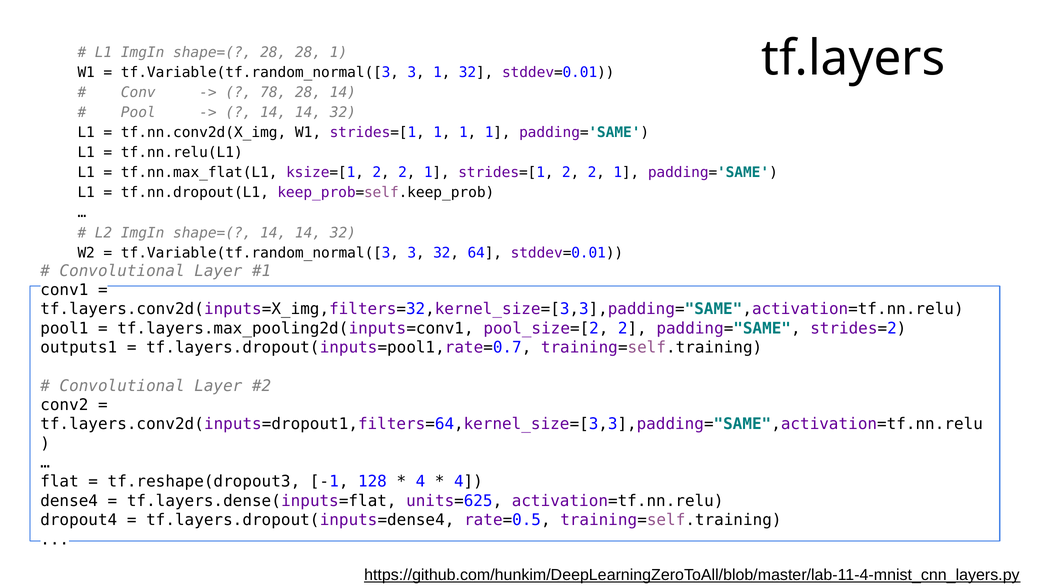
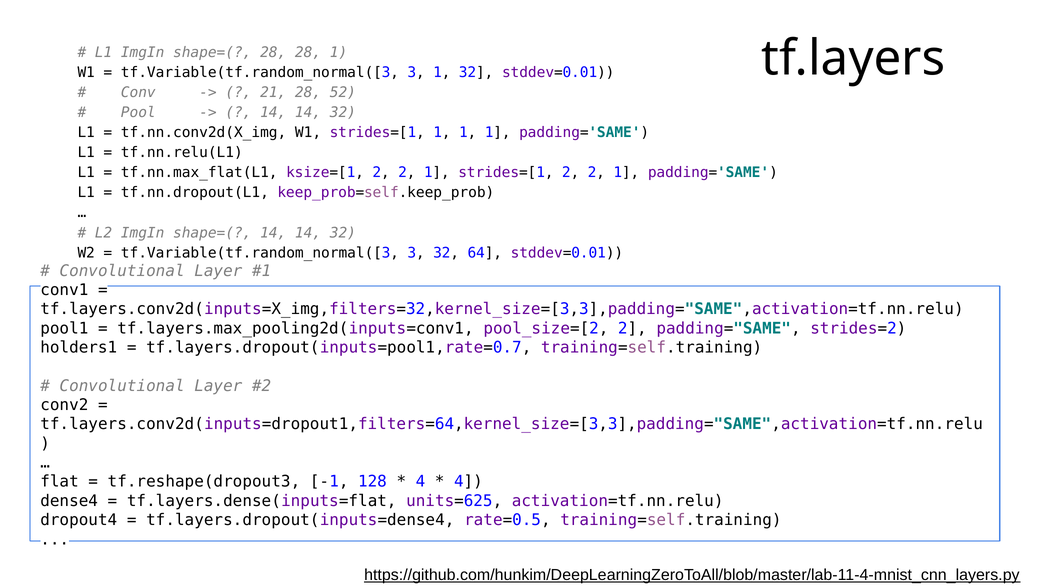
78: 78 -> 21 (273, 92)
28 14: 14 -> 52 (343, 92)
outputs1: outputs1 -> holders1 (79, 347)
